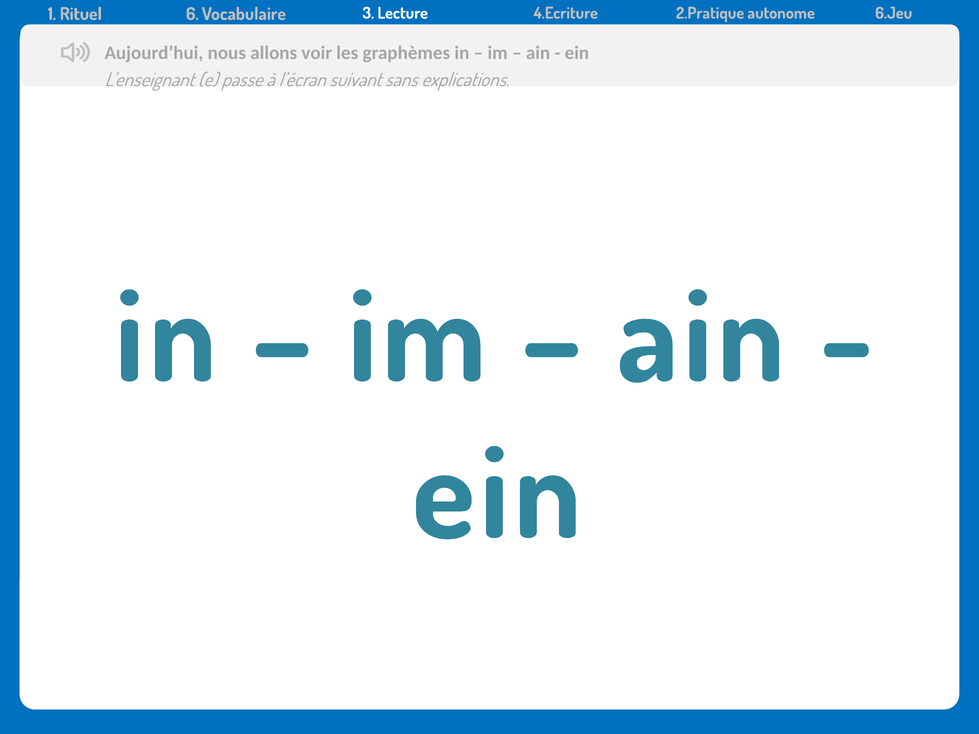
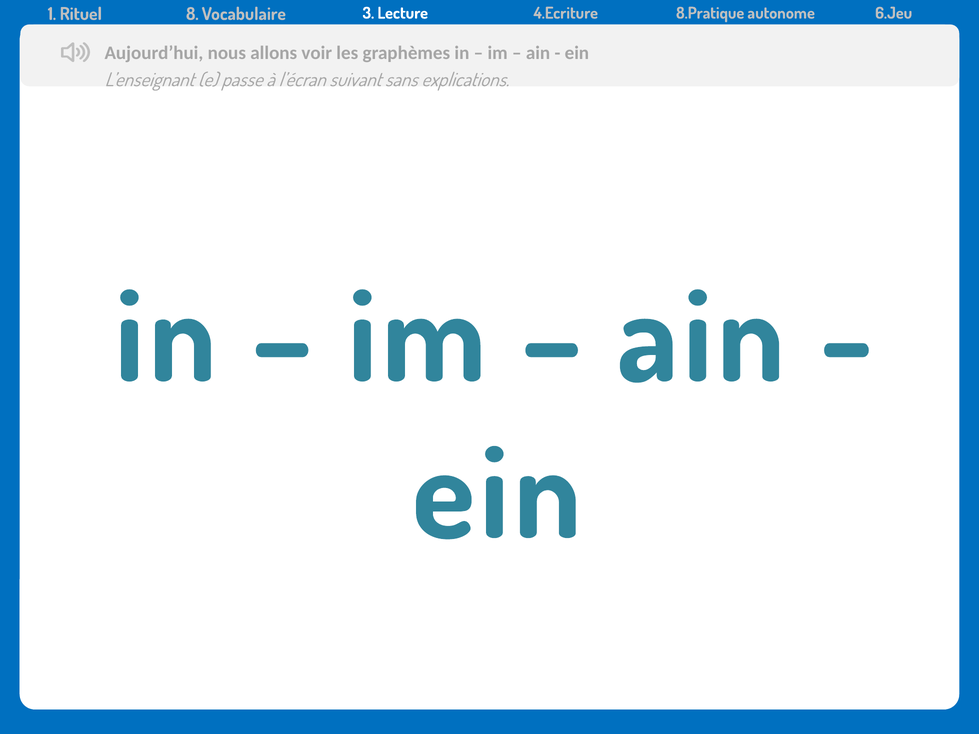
6: 6 -> 8 (192, 14)
2.Pratique: 2.Pratique -> 8.Pratique (710, 13)
